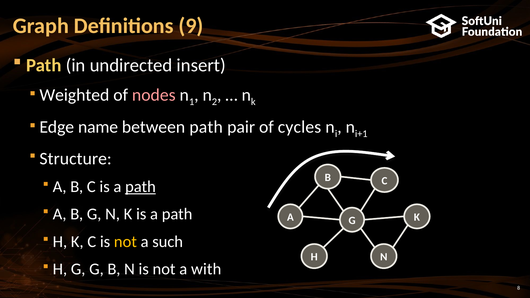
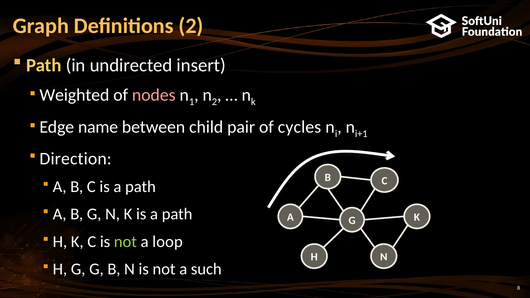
Definitions 9: 9 -> 2 (191, 26)
between path: path -> child (206, 127)
Structure: Structure -> Direction (76, 159)
path underline: present -> none (140, 187)
not colour: yellow -> light green (125, 242)
such: such -> loop (168, 242)
with: with -> such (206, 269)
